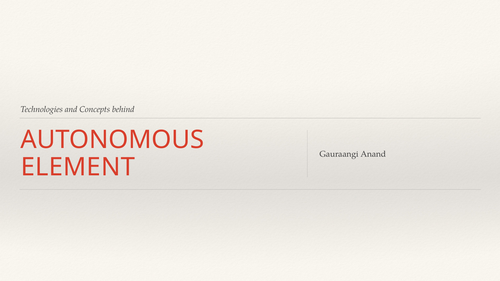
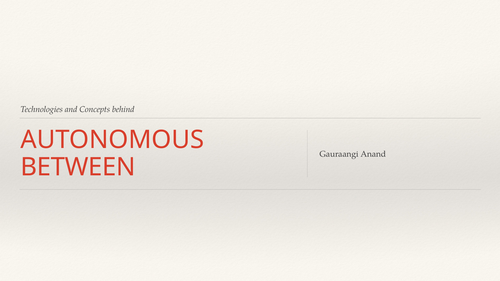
ELEMENT: ELEMENT -> BETWEEN (78, 167)
